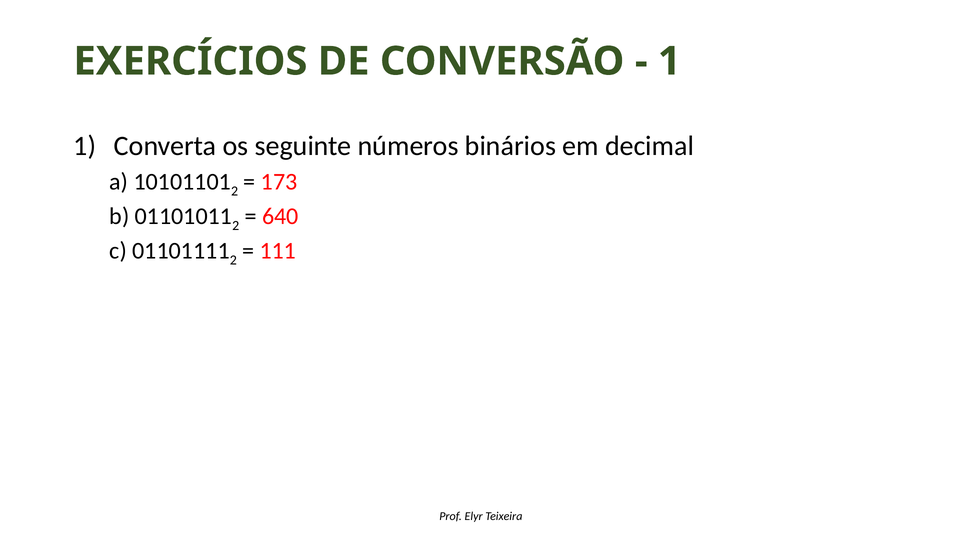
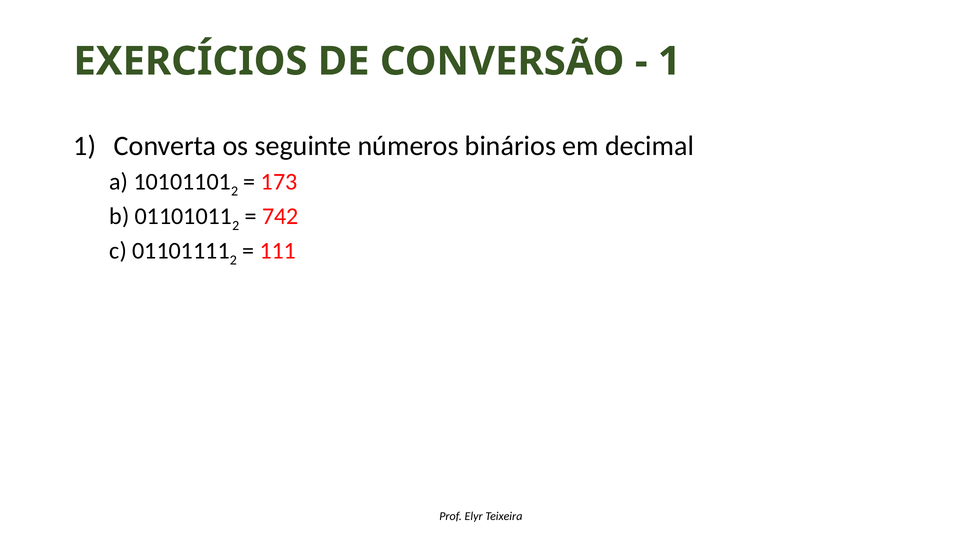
640: 640 -> 742 (280, 216)
